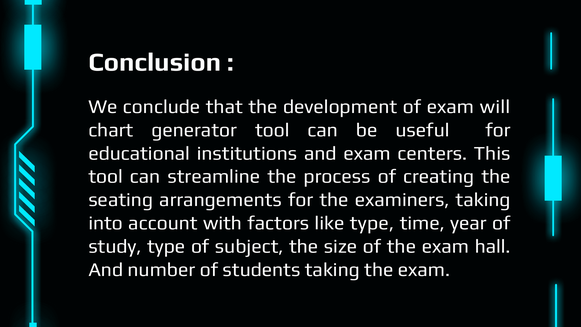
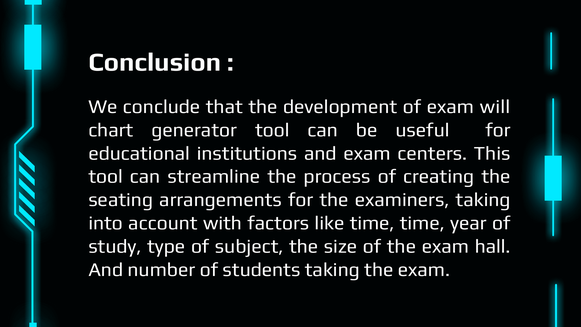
like type: type -> time (372, 223)
